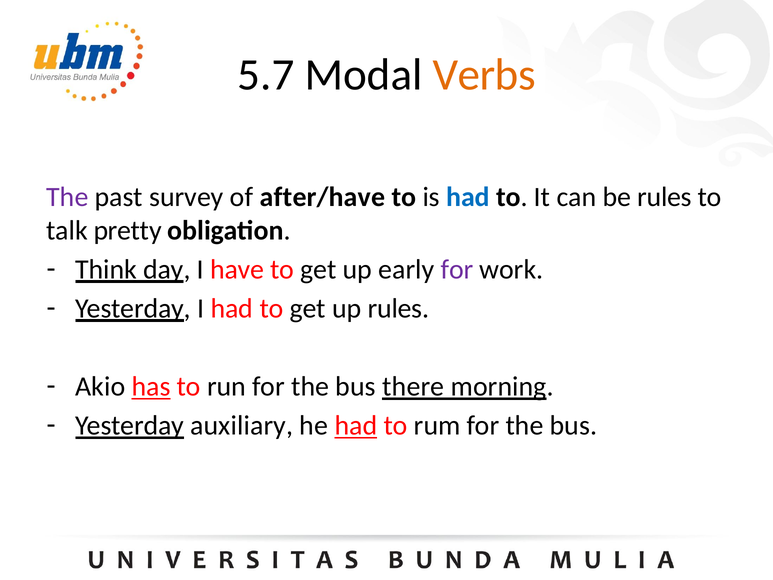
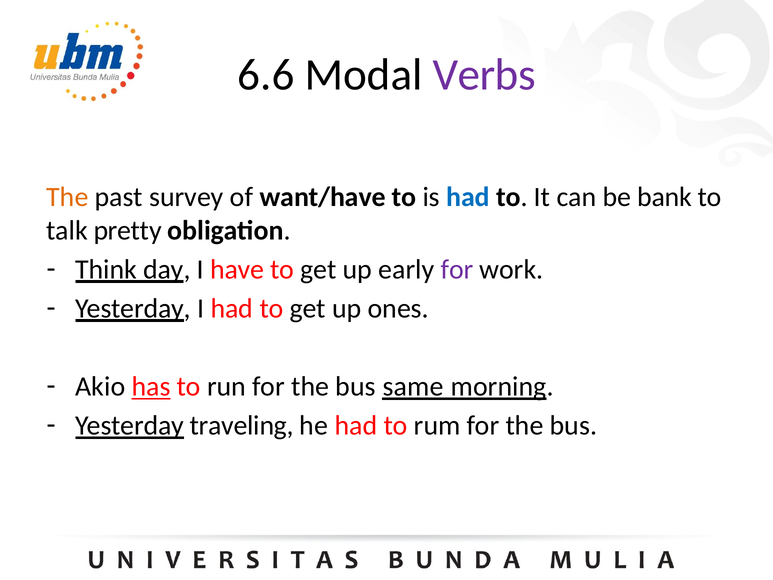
5.7: 5.7 -> 6.6 (266, 75)
Verbs colour: orange -> purple (484, 75)
The colour: purple -> orange (67, 197)
after/have: after/have -> want/have (323, 197)
be rules: rules -> bank (665, 197)
up rules: rules -> ones (398, 308)
there: there -> same (413, 386)
auxiliary: auxiliary -> traveling (242, 425)
had underline: present -> none (356, 425)
